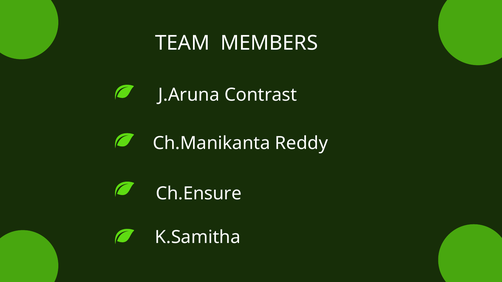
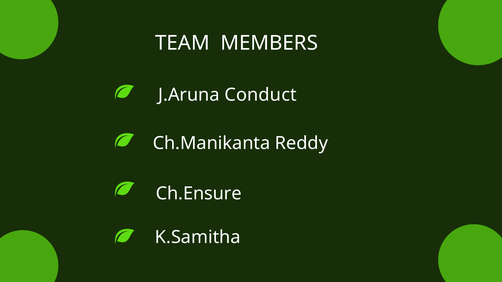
Contrast: Contrast -> Conduct (261, 95)
